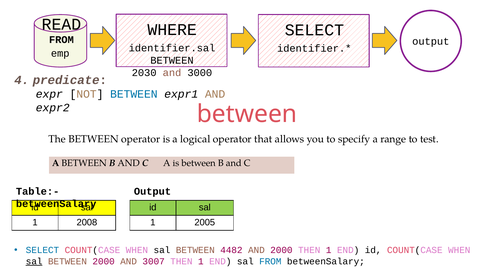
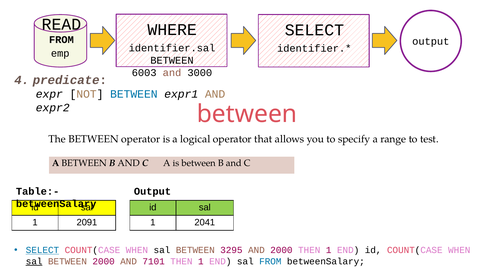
2030: 2030 -> 6003 (144, 73)
2008: 2008 -> 2091 (87, 222)
2005: 2005 -> 2041 (205, 222)
SELECT underline: none -> present (42, 250)
4482: 4482 -> 3295 (231, 250)
3007: 3007 -> 7101 (154, 261)
